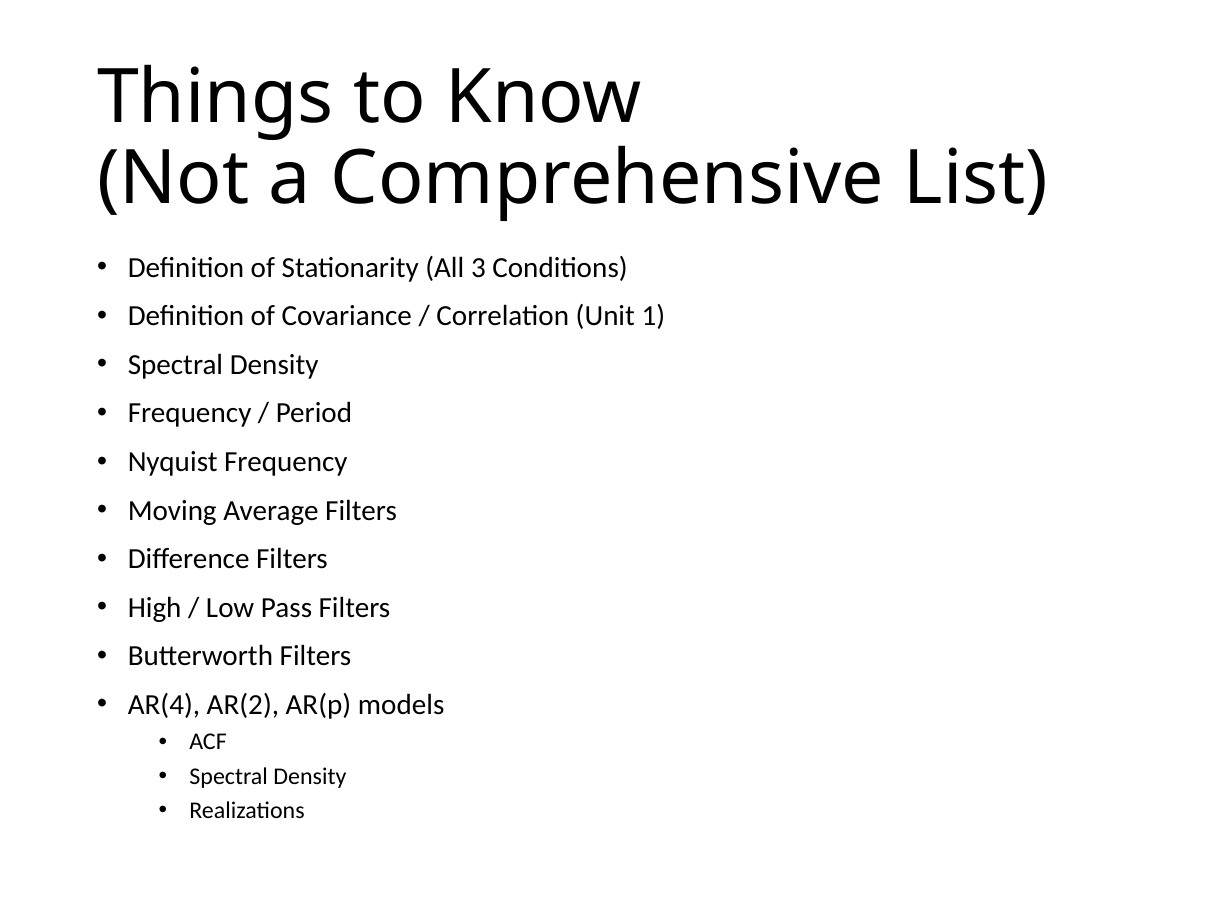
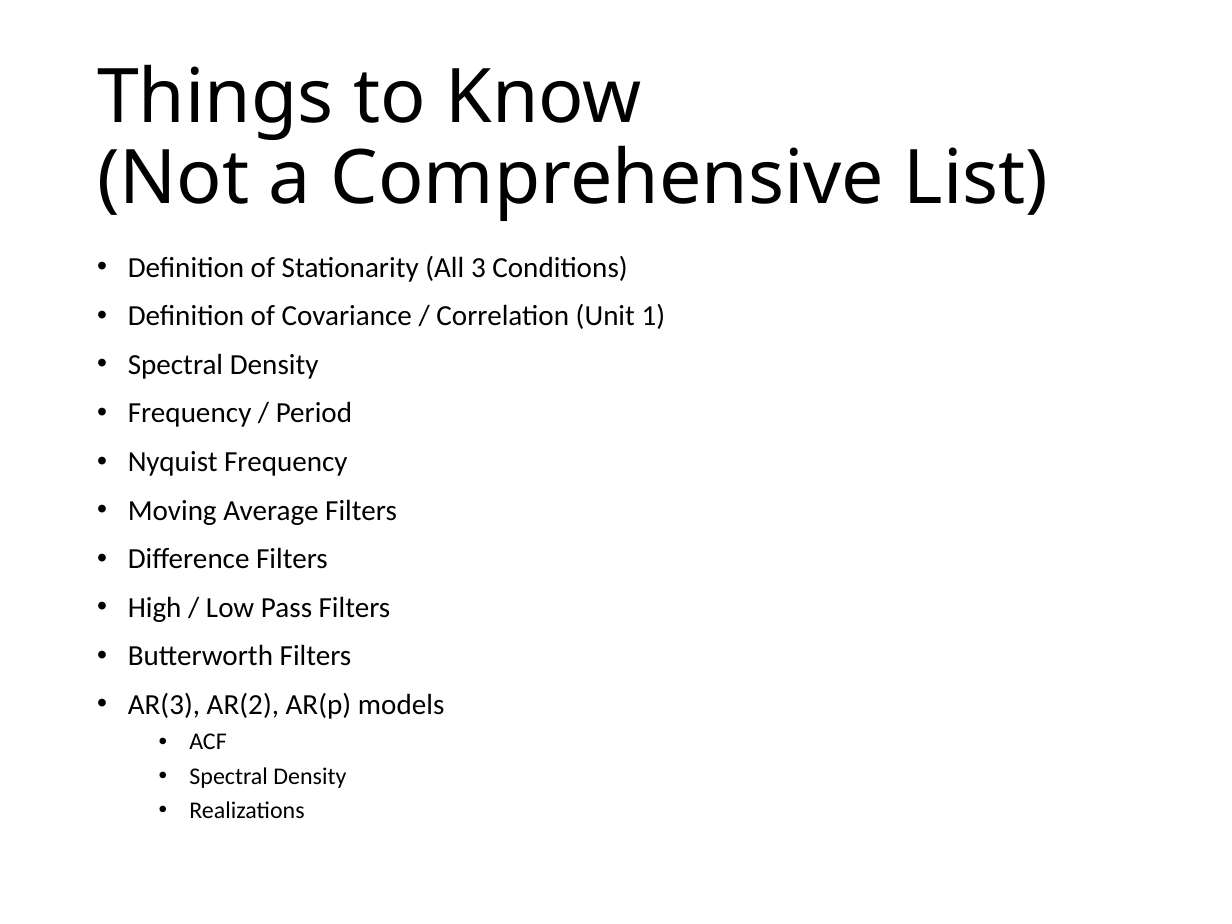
AR(4: AR(4 -> AR(3 (164, 705)
